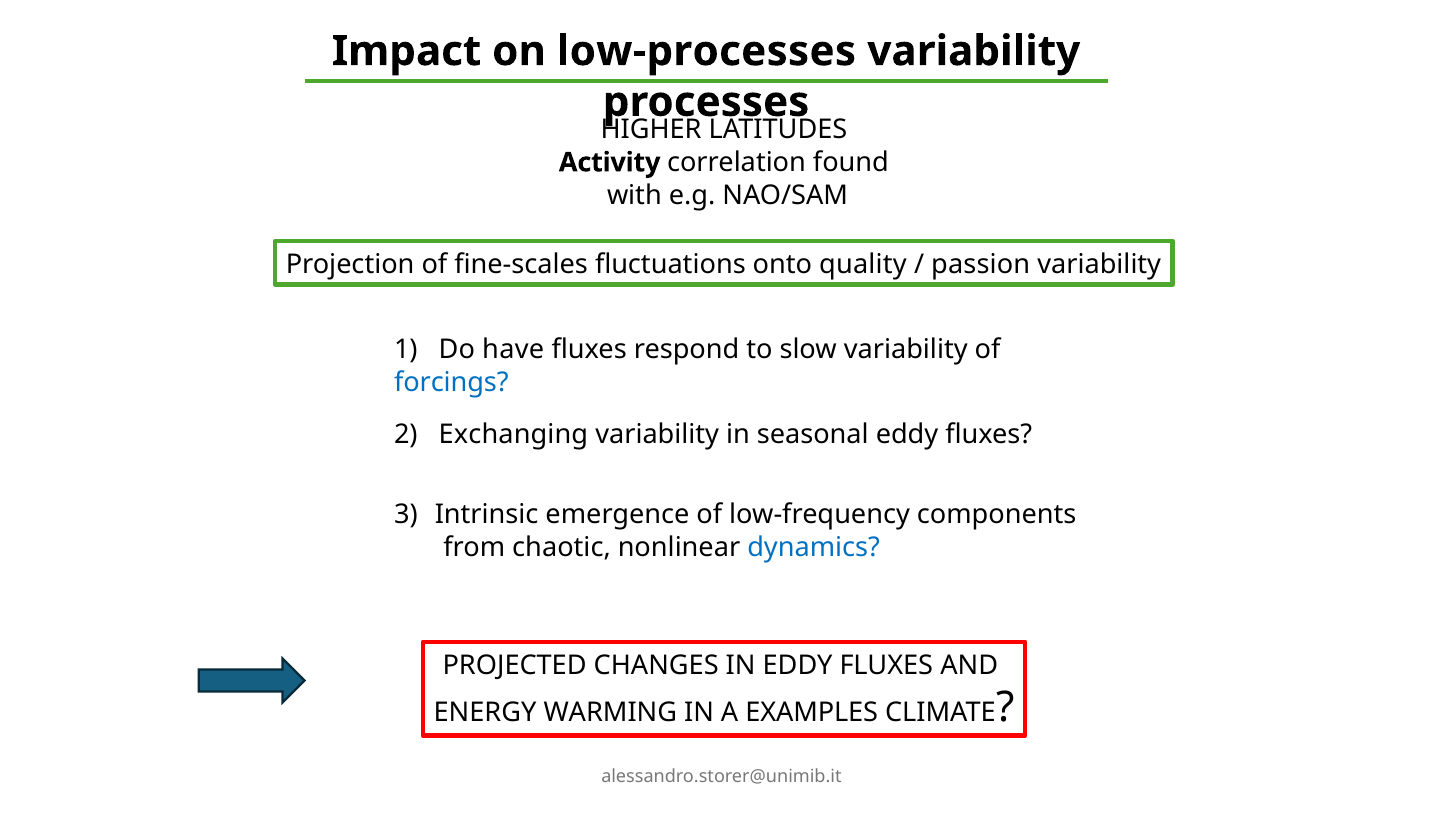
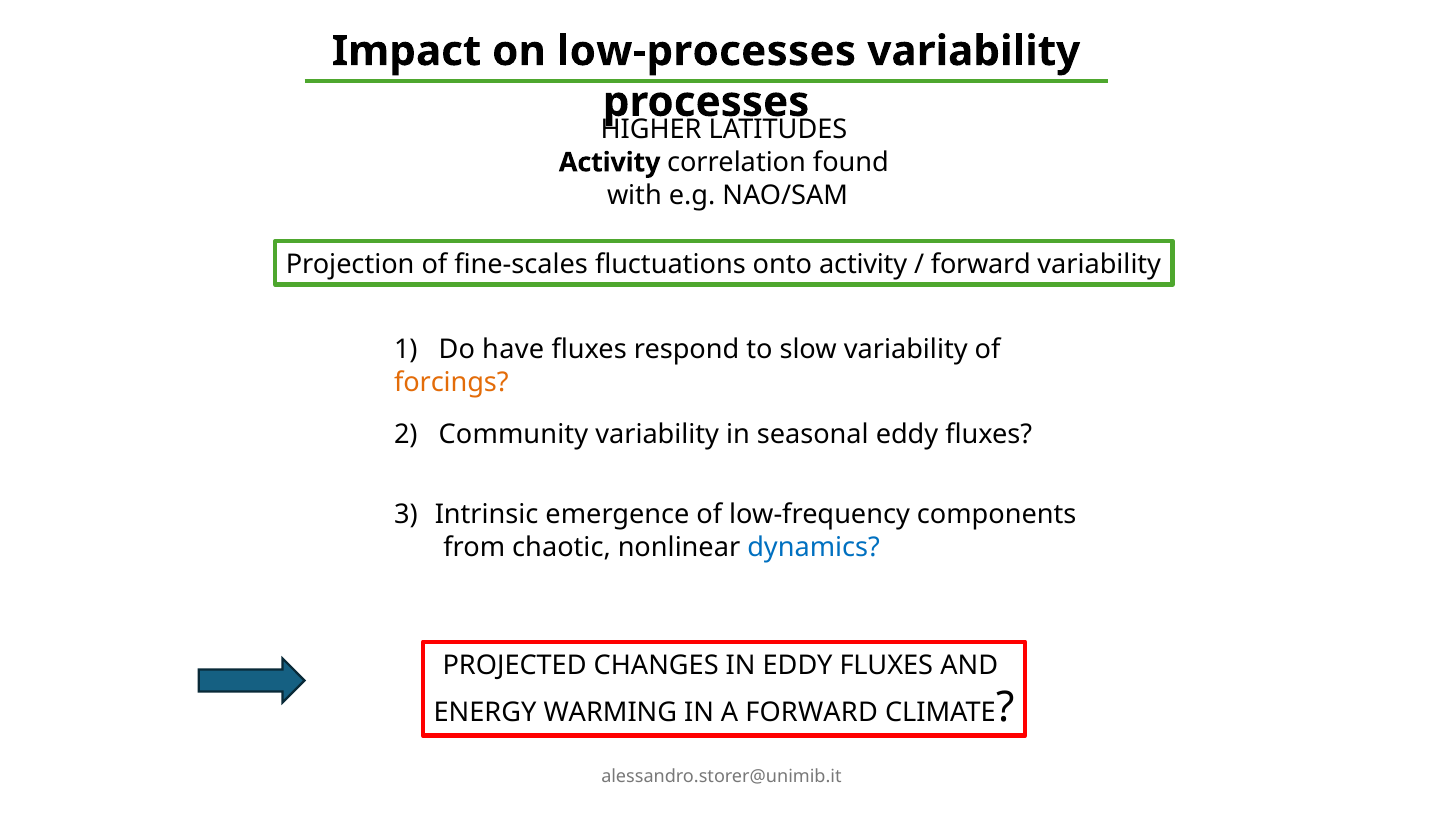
onto quality: quality -> activity (863, 265)
passion: passion -> forward (981, 265)
forcings colour: blue -> orange (451, 382)
Exchanging: Exchanging -> Community (513, 434)
A EXAMPLES: EXAMPLES -> FORWARD (812, 713)
